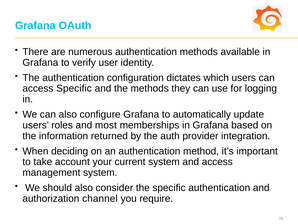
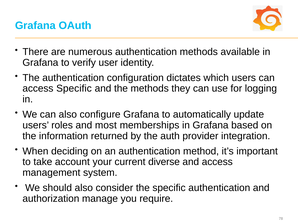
current system: system -> diverse (164, 162)
channel: channel -> manage (100, 198)
